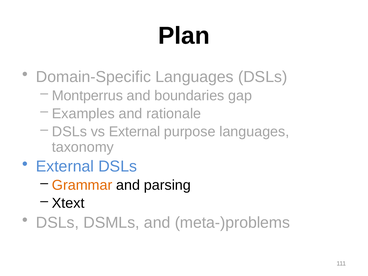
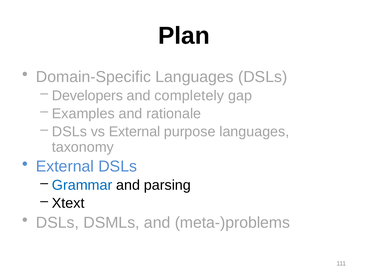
Montperrus: Montperrus -> Developers (87, 96)
boundaries: boundaries -> completely (189, 96)
Grammar colour: orange -> blue (82, 185)
